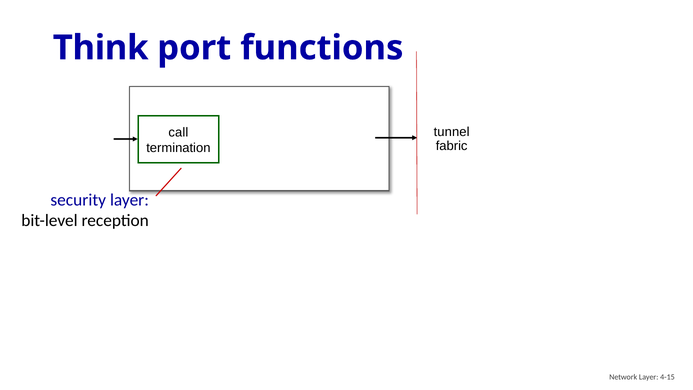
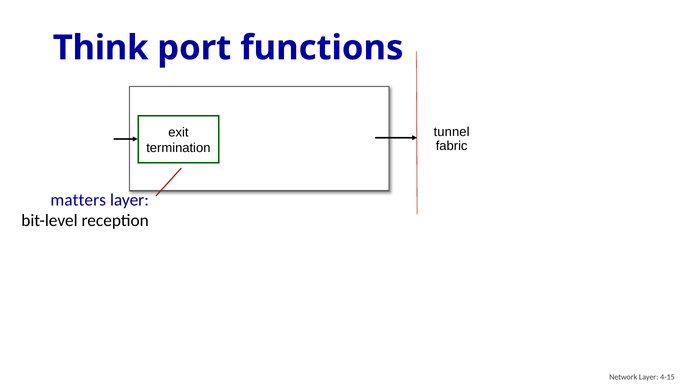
call: call -> exit (178, 132)
security: security -> matters (78, 200)
